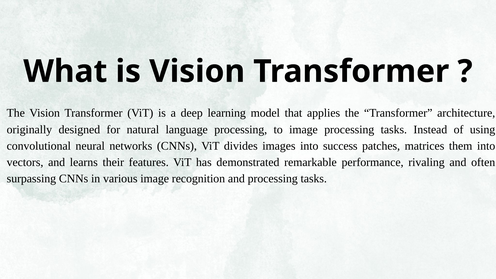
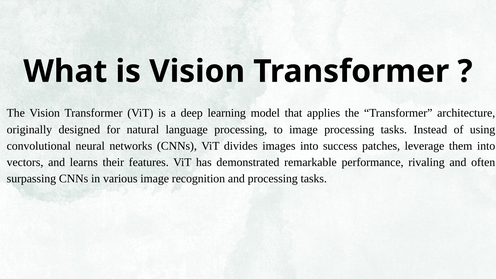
matrices: matrices -> leverage (425, 146)
